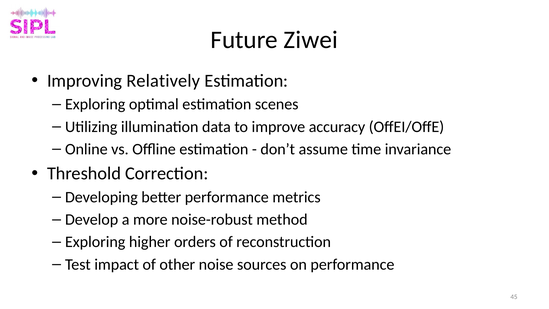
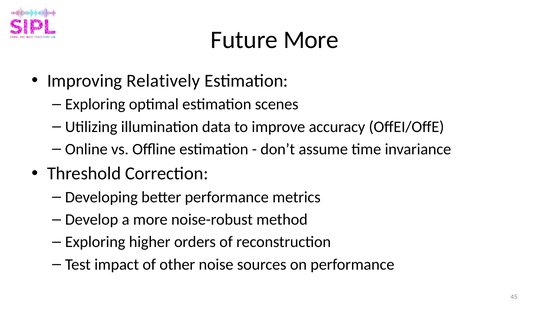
Future Ziwei: Ziwei -> More (311, 40)
